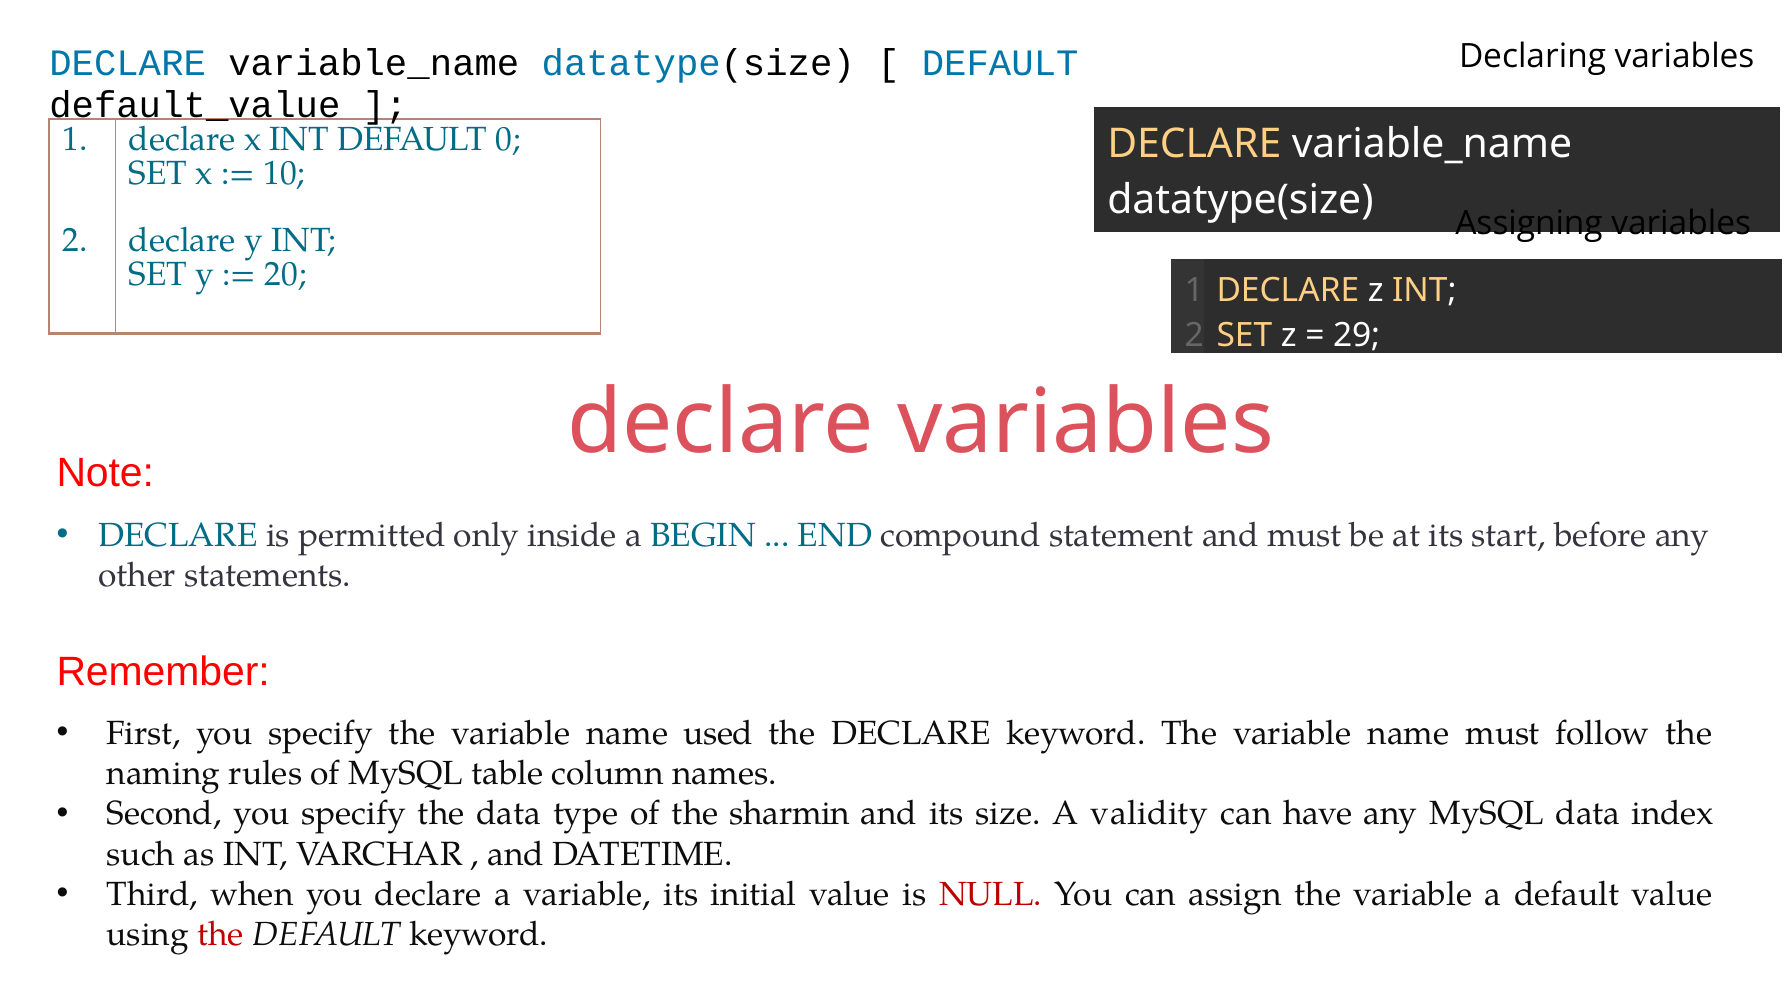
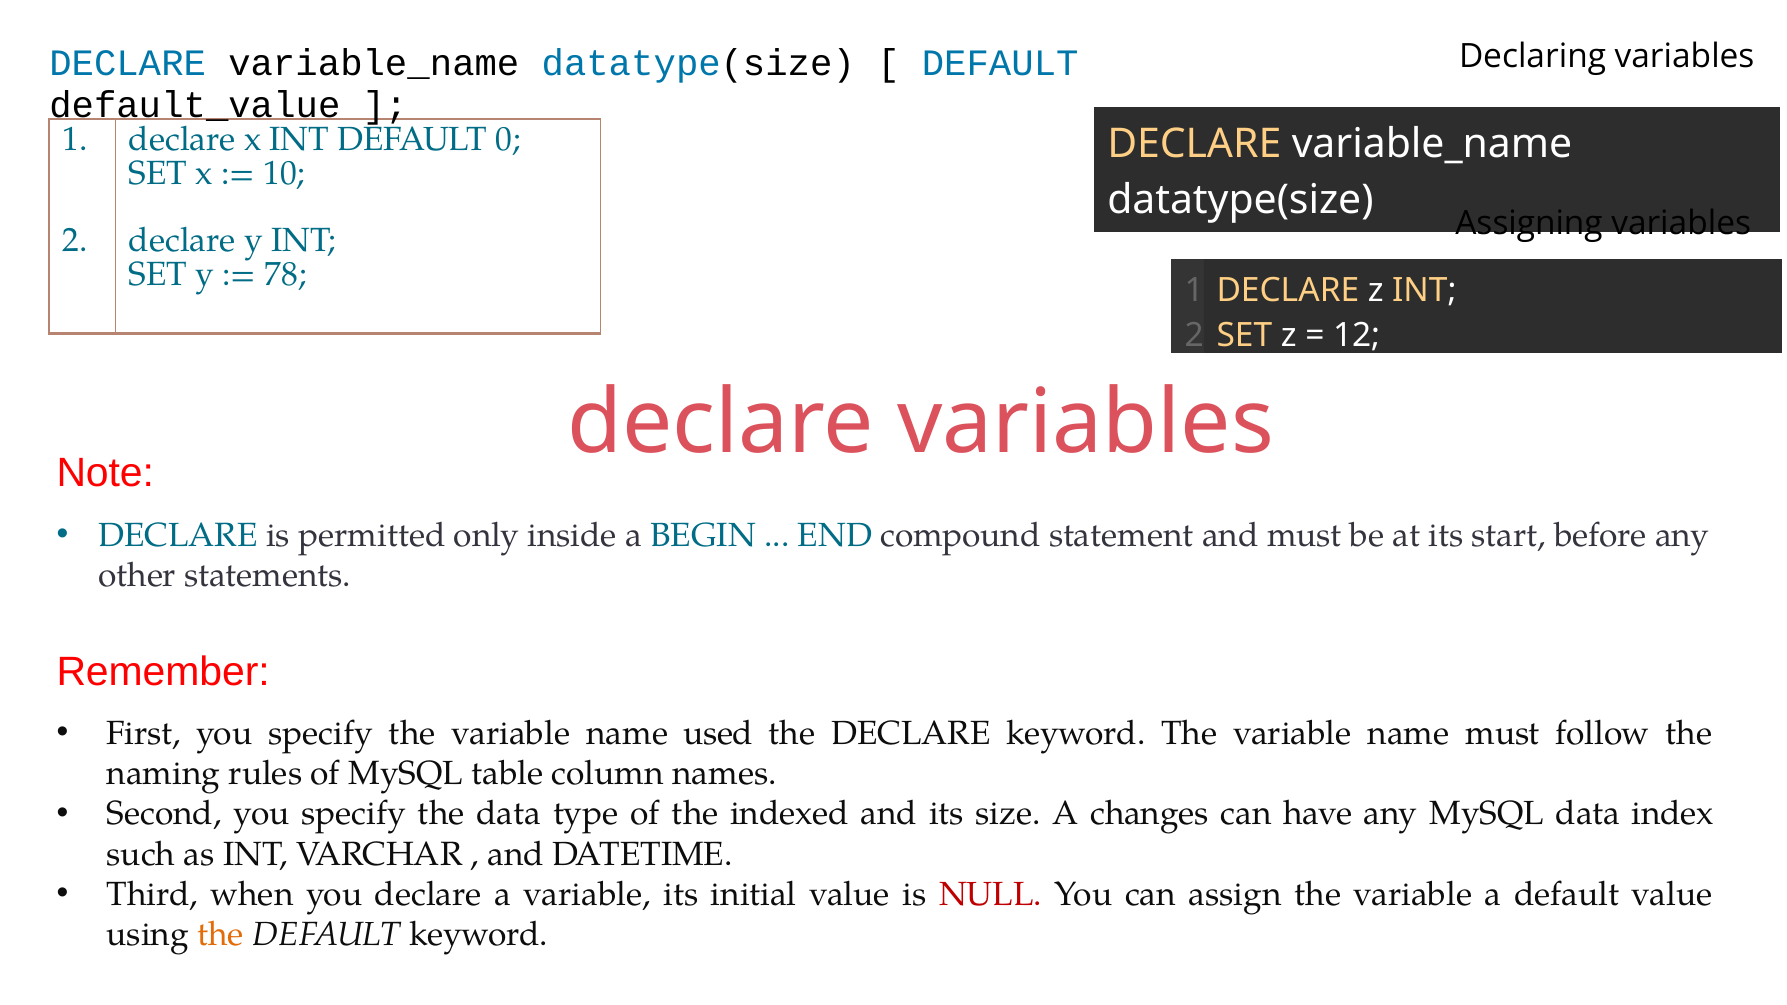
20: 20 -> 78 (286, 274)
29: 29 -> 12 (1357, 336)
sharmin: sharmin -> indexed (790, 814)
validity: validity -> changes (1150, 814)
the colour: red -> orange (221, 935)
